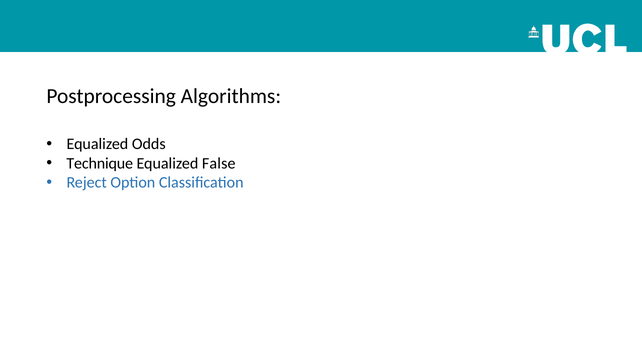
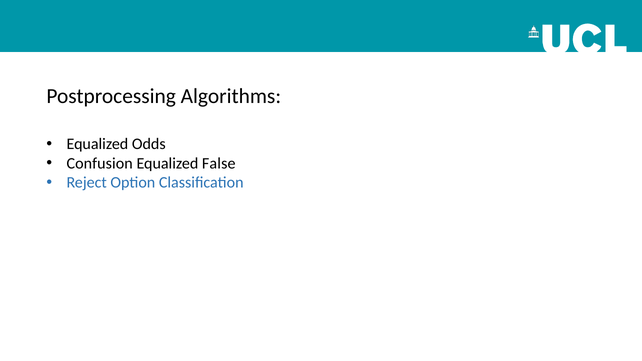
Technique: Technique -> Confusion (100, 163)
